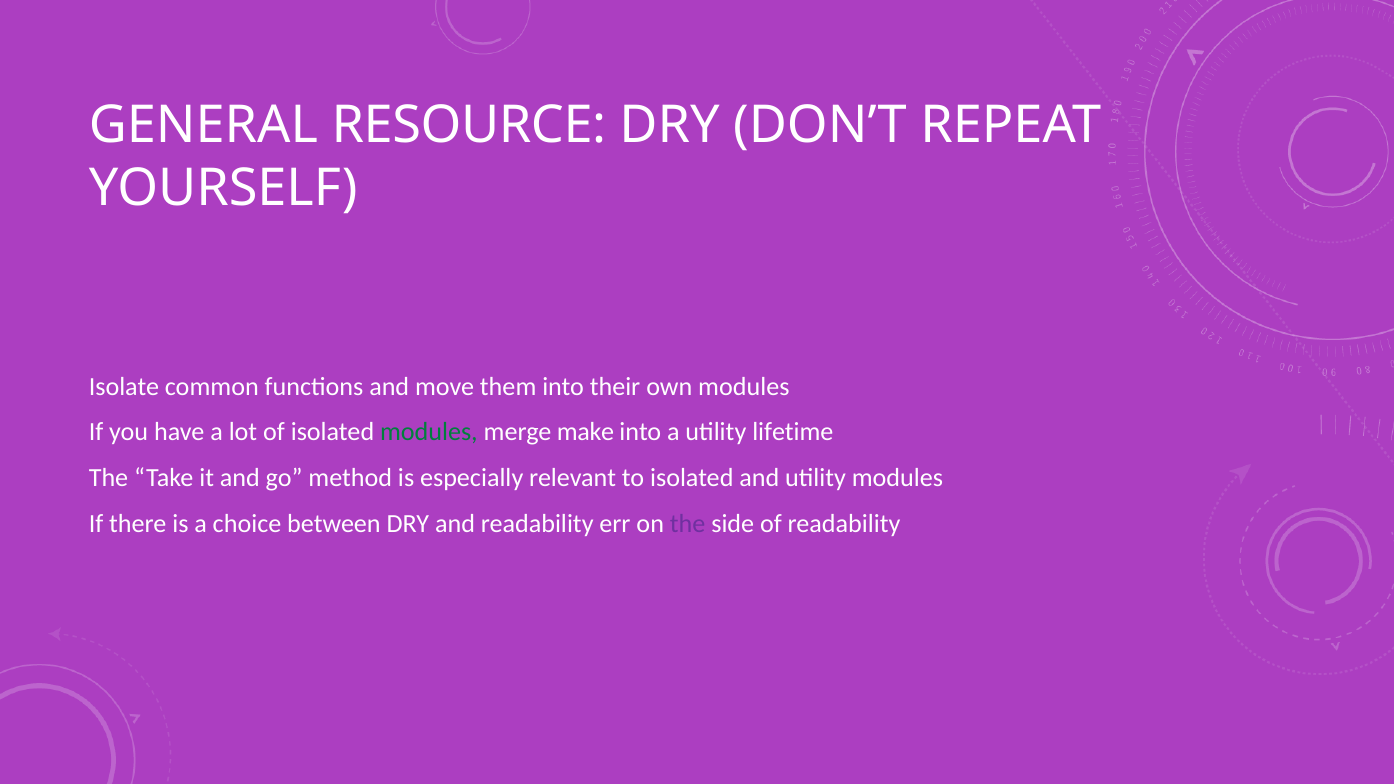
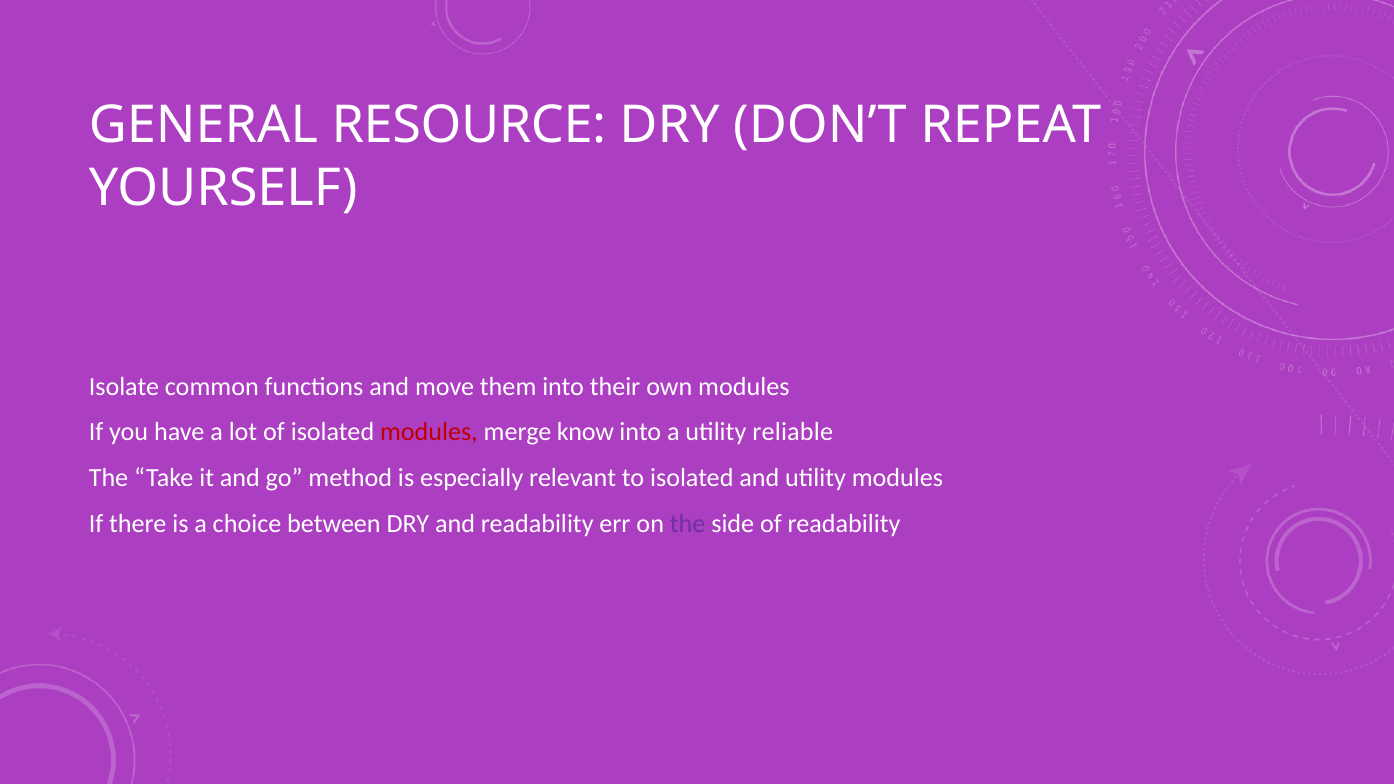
modules colour: green -> red (429, 432)
make: make -> know (586, 432)
lifetime: lifetime -> reliable (793, 432)
